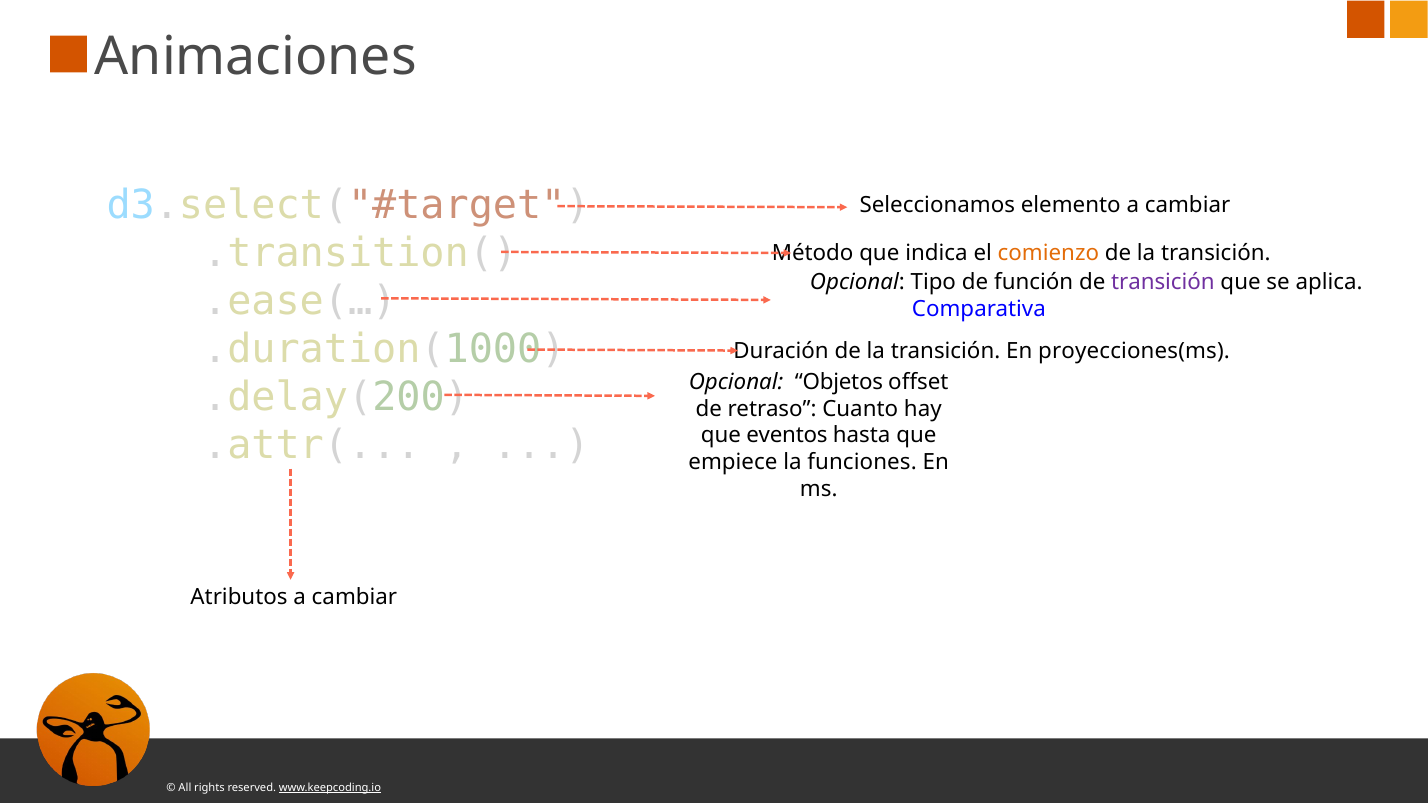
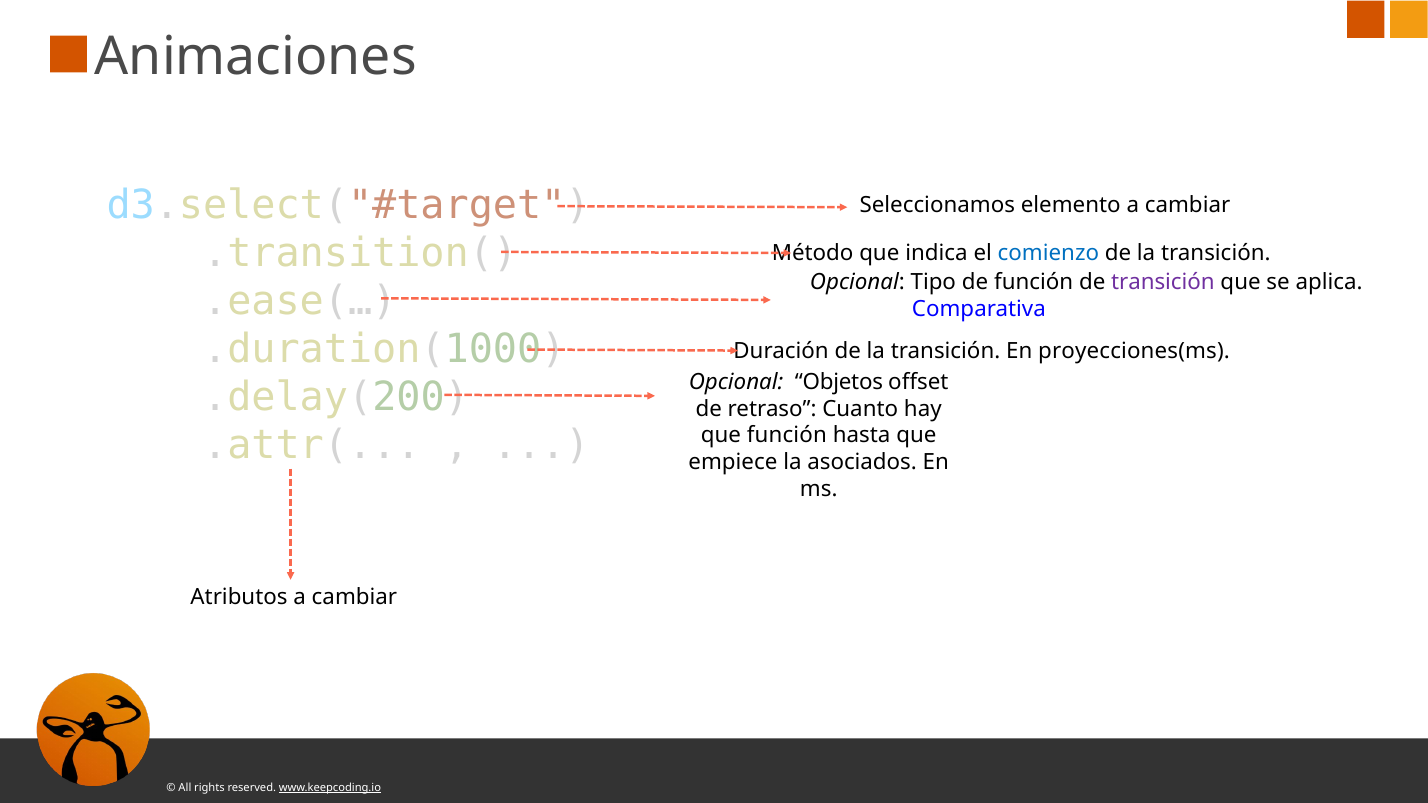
comienzo colour: orange -> blue (1048, 254)
que eventos: eventos -> función (787, 436)
funciones: funciones -> asociados (862, 462)
